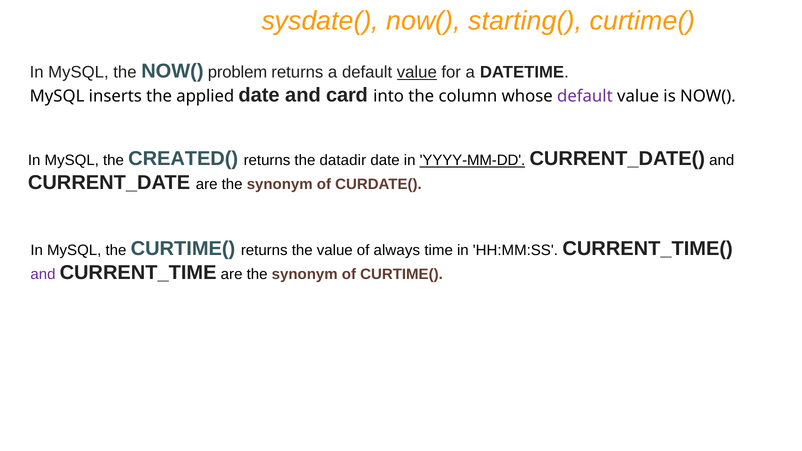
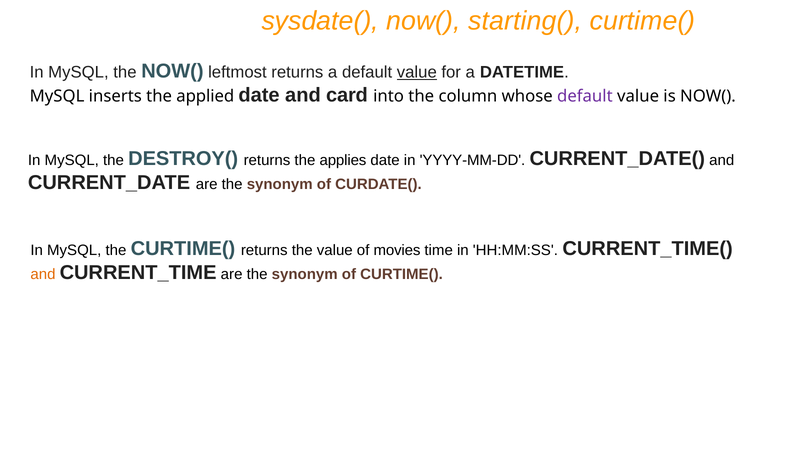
problem: problem -> leftmost (237, 72)
CREATED(: CREATED( -> DESTROY( (183, 159)
datadir: datadir -> applies (343, 161)
YYYY-MM-DD underline: present -> none (472, 161)
always: always -> movies (397, 251)
and colour: purple -> orange (43, 275)
